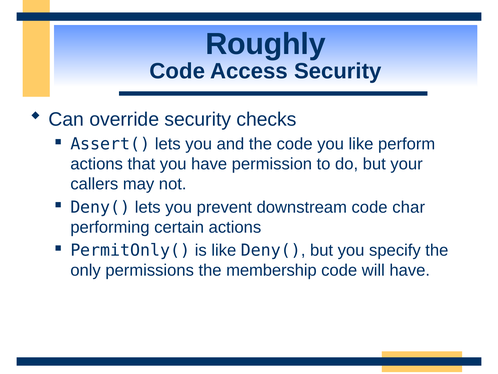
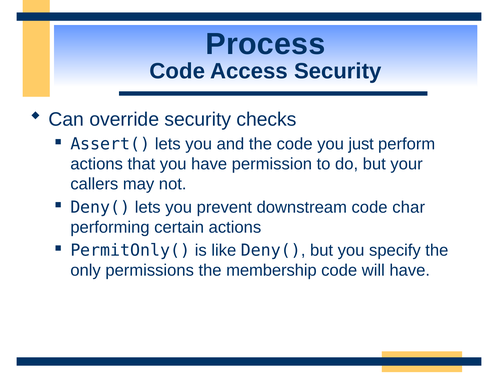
Roughly: Roughly -> Process (265, 44)
you like: like -> just (361, 144)
